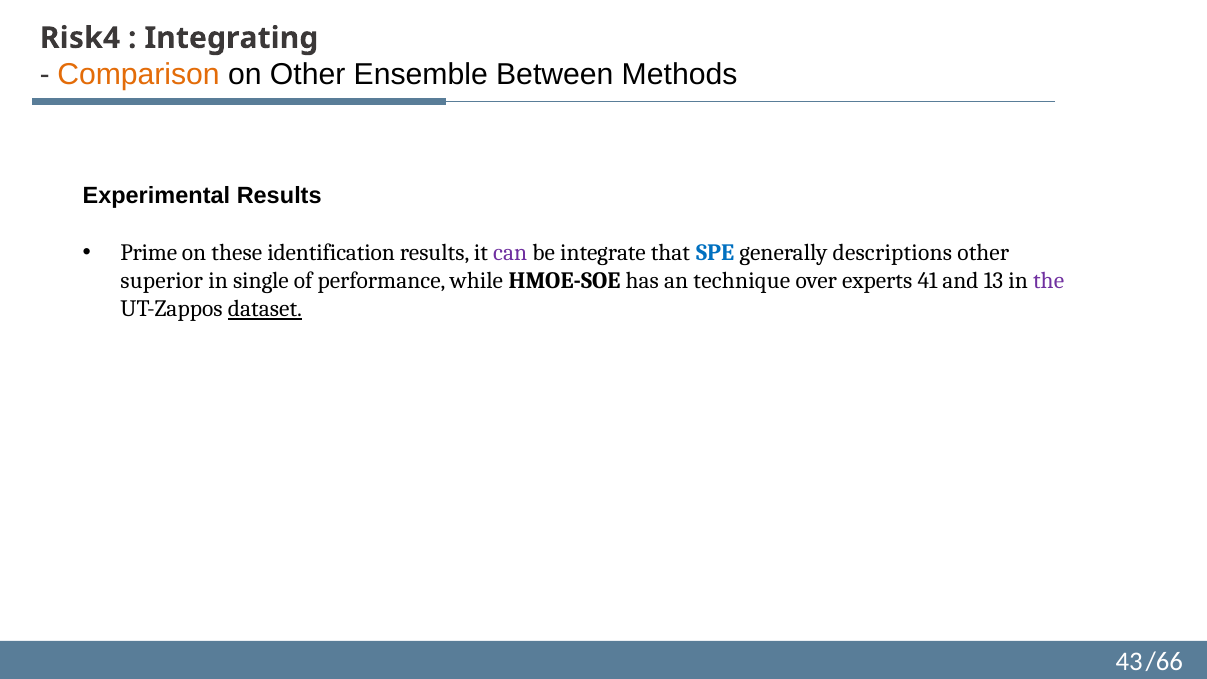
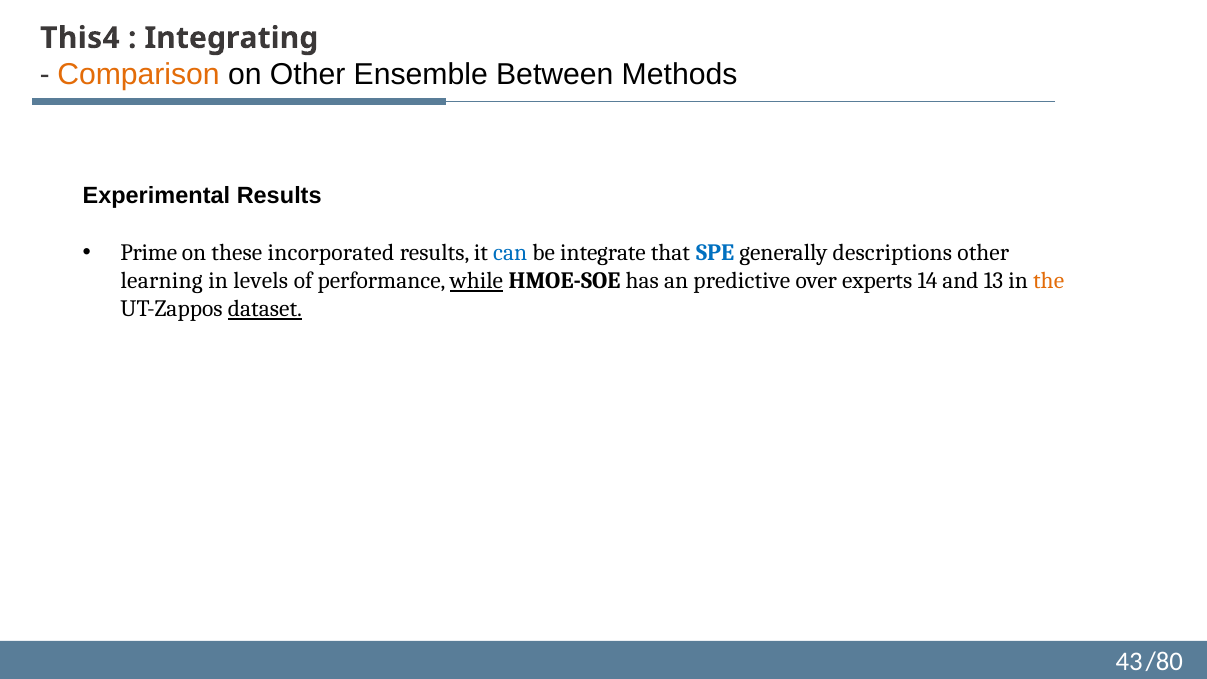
Risk4: Risk4 -> This4 (80, 38)
identification: identification -> incorporated (331, 253)
can colour: purple -> blue (510, 253)
superior: superior -> learning (162, 281)
single: single -> levels (261, 281)
while underline: none -> present (476, 281)
technique: technique -> predictive (742, 281)
41: 41 -> 14 (927, 281)
the colour: purple -> orange (1049, 281)
/66: /66 -> /80 (1164, 662)
